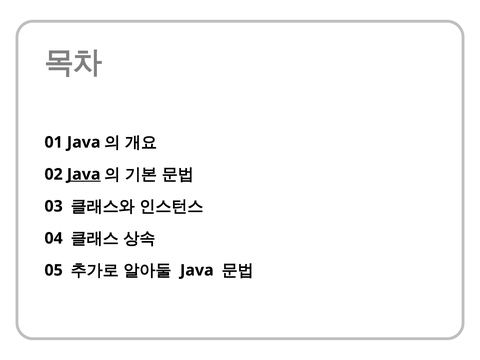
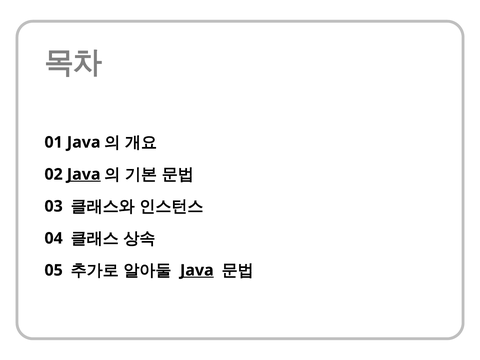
Java underline: none -> present (197, 270)
